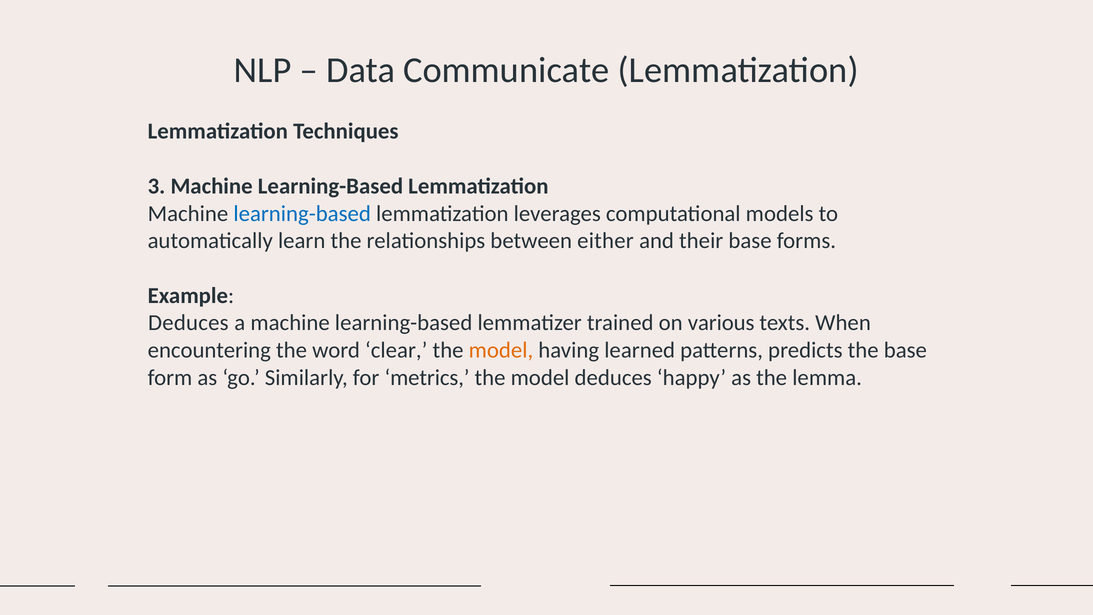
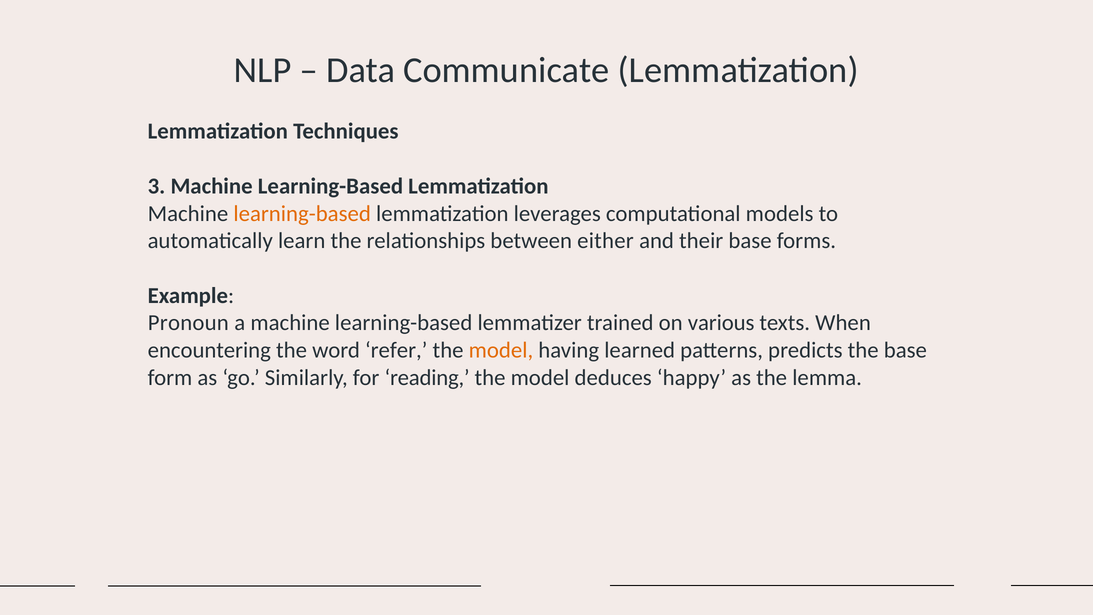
learning-based colour: blue -> orange (302, 213)
Deduces: Deduces -> Pronoun (188, 323)
clear: clear -> refer (396, 350)
metrics: metrics -> reading (427, 377)
